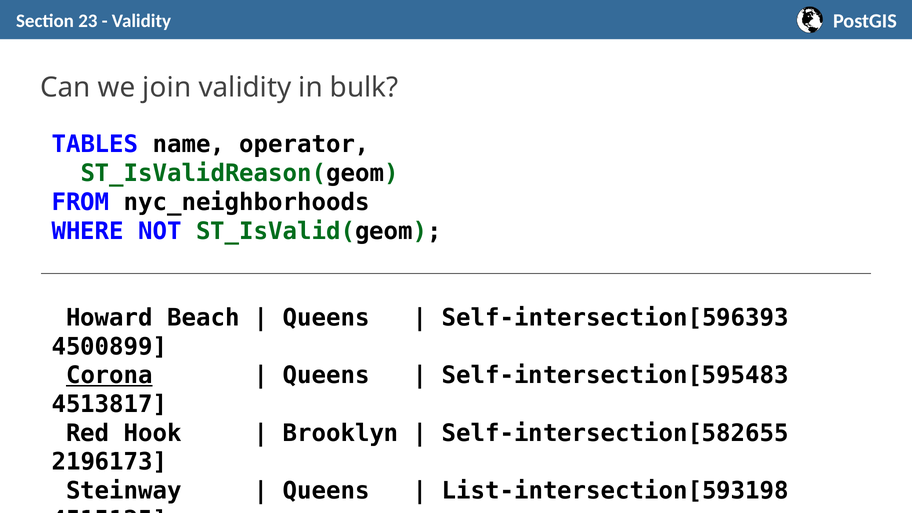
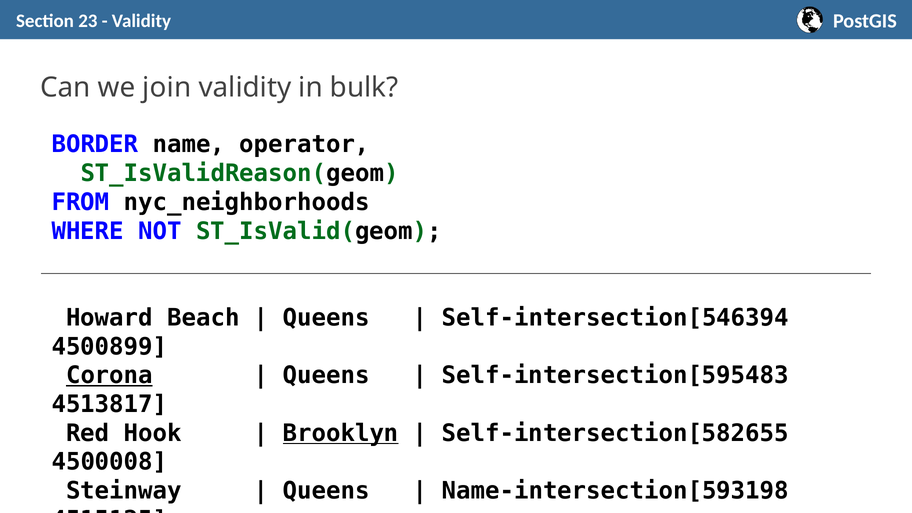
TABLES: TABLES -> BORDER (95, 145)
Self-intersection[596393: Self-intersection[596393 -> Self-intersection[546394 (615, 318)
Brooklyn underline: none -> present (341, 433)
2196173: 2196173 -> 4500008 (109, 462)
List-intersection[593198: List-intersection[593198 -> Name-intersection[593198 (615, 491)
